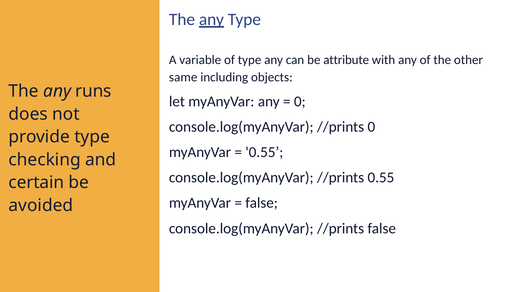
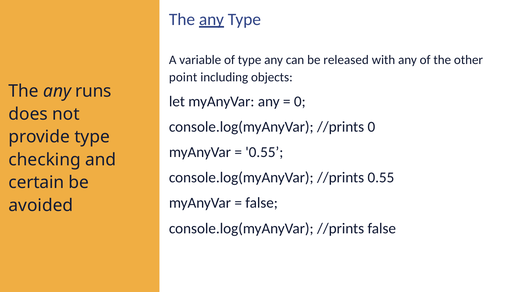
attribute: attribute -> released (346, 60)
same: same -> point (183, 77)
